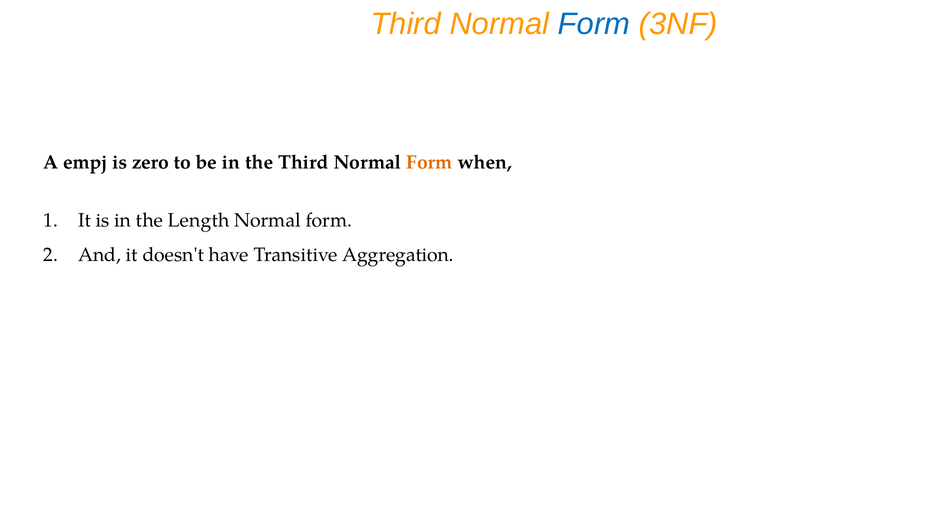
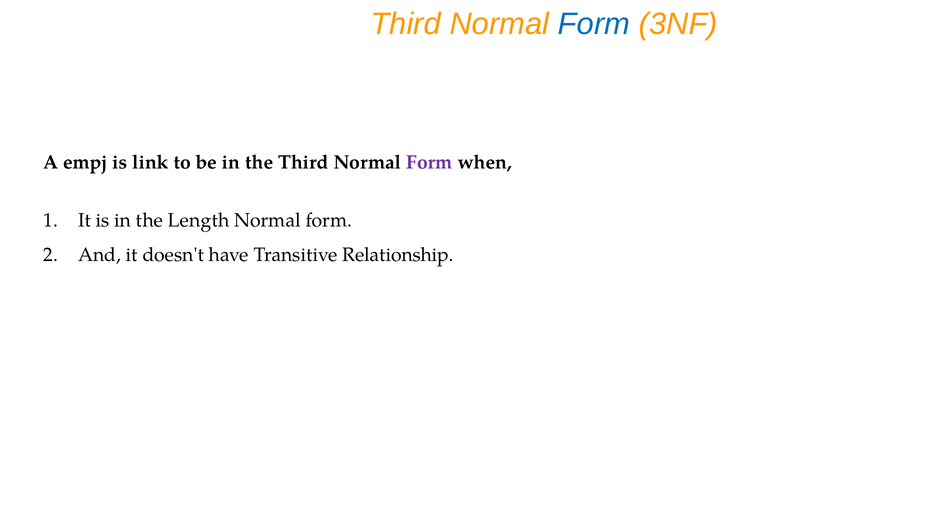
zero: zero -> link (150, 162)
Form colour: orange -> purple (429, 162)
Aggregation: Aggregation -> Relationship (398, 255)
